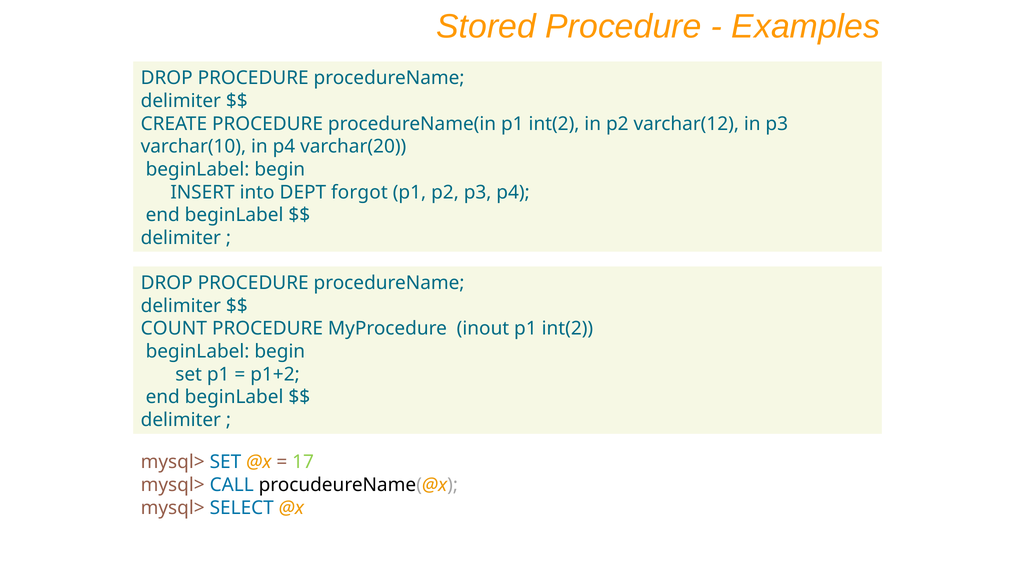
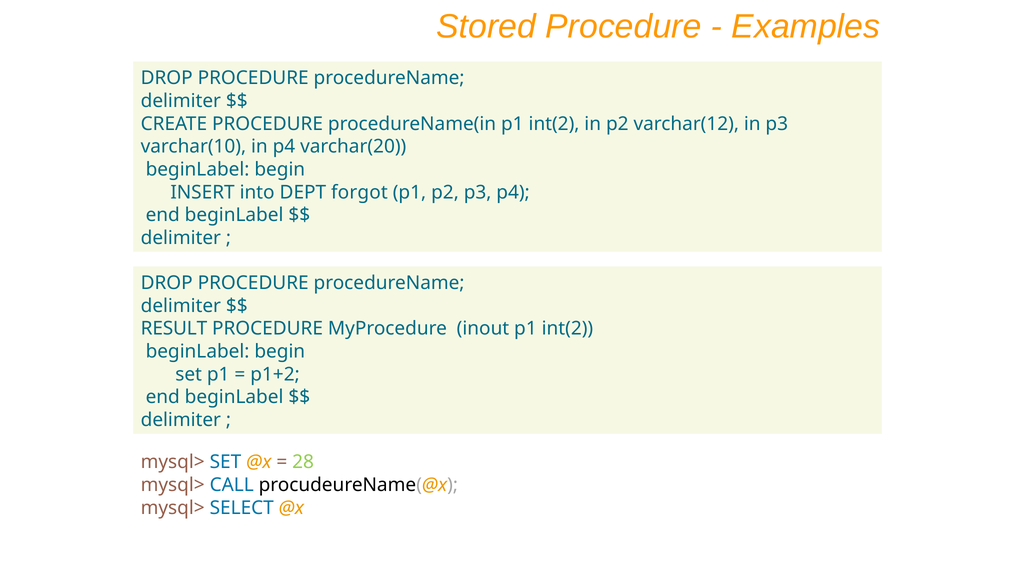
COUNT: COUNT -> RESULT (174, 329)
17: 17 -> 28 (303, 462)
